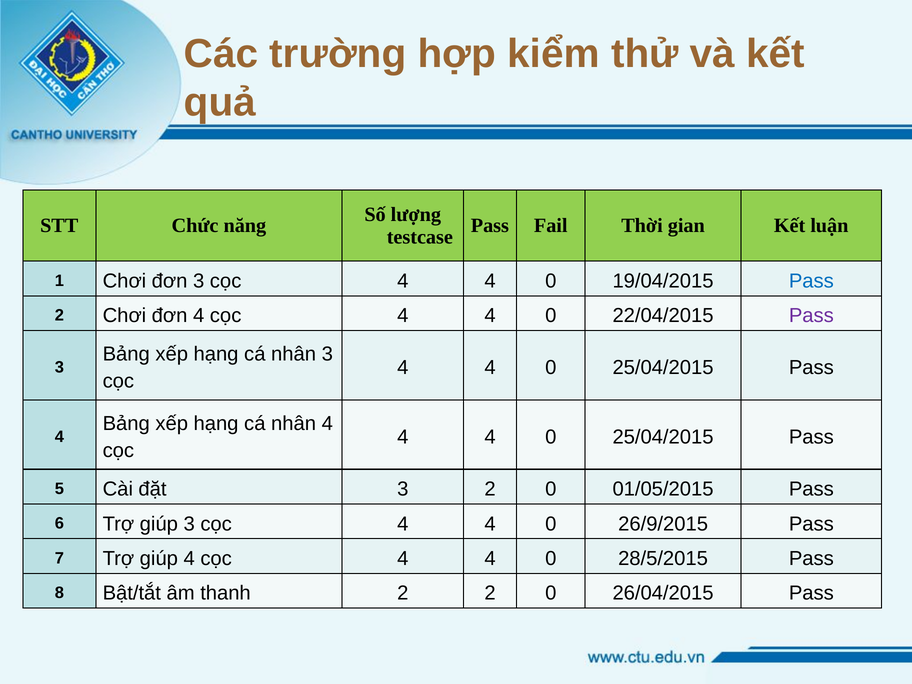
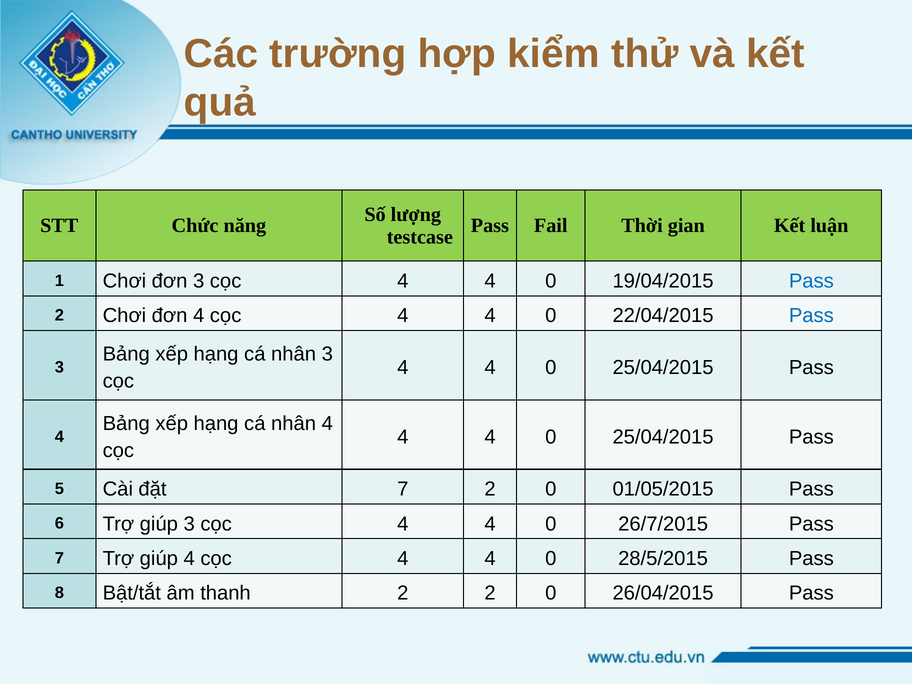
Pass colour: purple -> blue (811, 316)
đặt 3: 3 -> 7 (403, 489)
26/9/2015: 26/9/2015 -> 26/7/2015 (663, 524)
